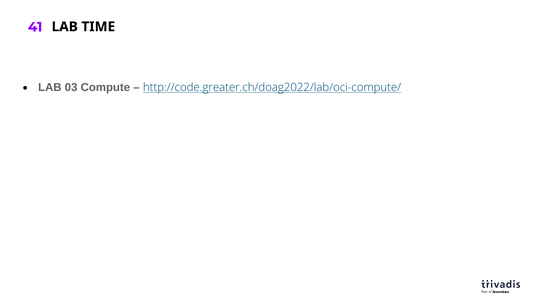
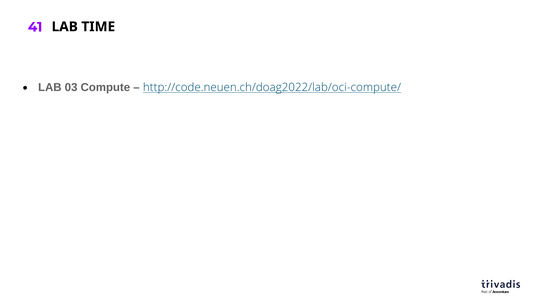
http://code.greater.ch/doag2022/lab/oci-compute/: http://code.greater.ch/doag2022/lab/oci-compute/ -> http://code.neuen.ch/doag2022/lab/oci-compute/ (272, 88)
